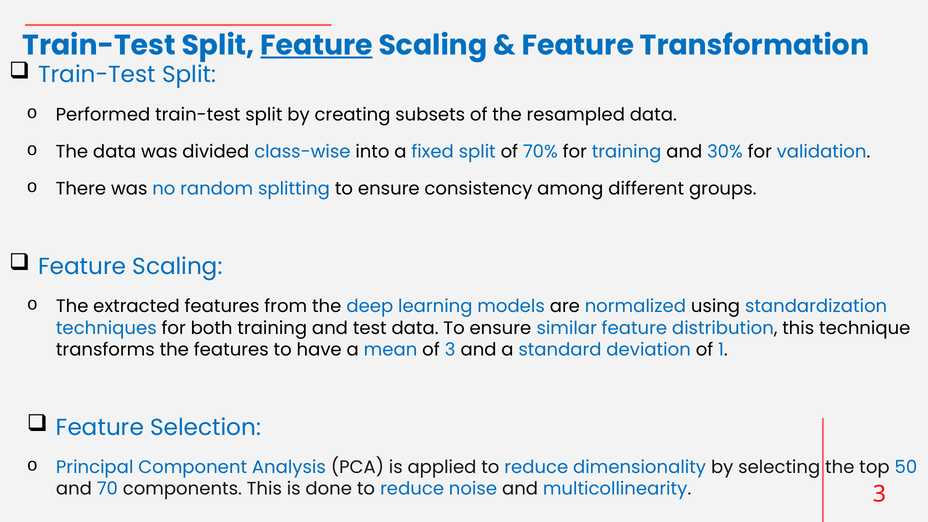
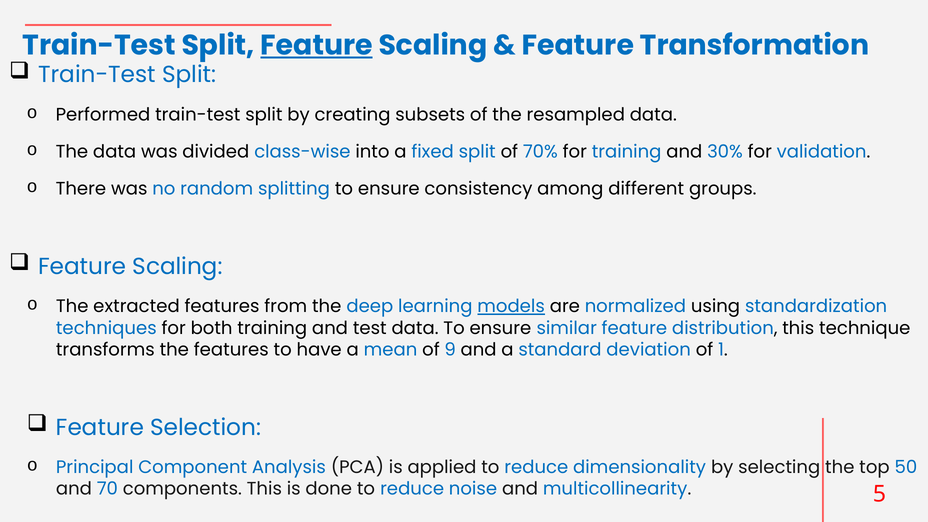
models underline: none -> present (511, 306)
of 3: 3 -> 9 (450, 350)
multicollinearity 3: 3 -> 5 (879, 494)
